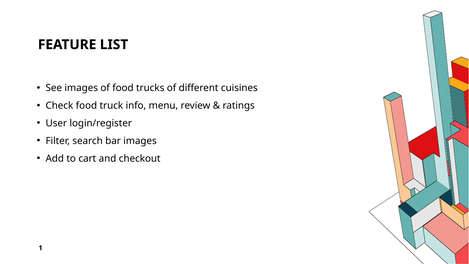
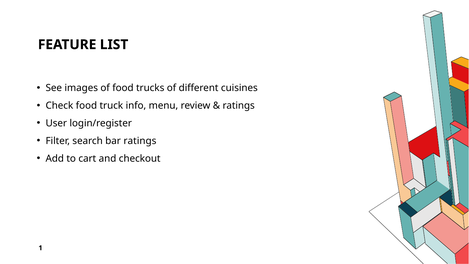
bar images: images -> ratings (140, 141)
